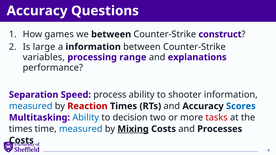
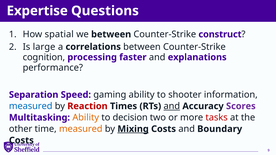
Accuracy: Accuracy -> Expertise (37, 11)
games: games -> spatial (59, 34)
a information: information -> correlations (93, 47)
variables: variables -> cognition (44, 57)
range: range -> faster (133, 57)
process: process -> gaming (110, 95)
and underline: none -> present (172, 106)
Scores colour: blue -> purple (241, 106)
Ability colour: blue -> orange (86, 118)
times: times -> other (21, 129)
measured colour: blue -> orange (81, 129)
Processes: Processes -> Boundary (220, 129)
